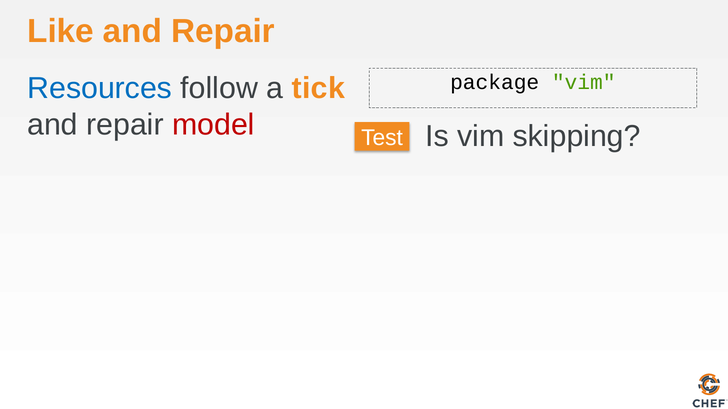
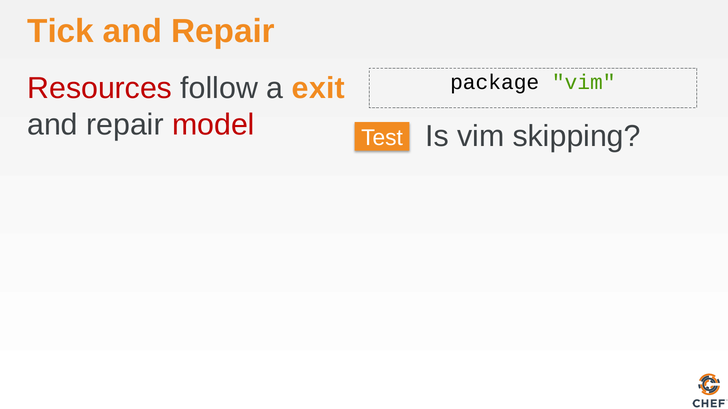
Like: Like -> Tick (60, 31)
Resources colour: blue -> red (100, 89)
tick: tick -> exit (318, 89)
